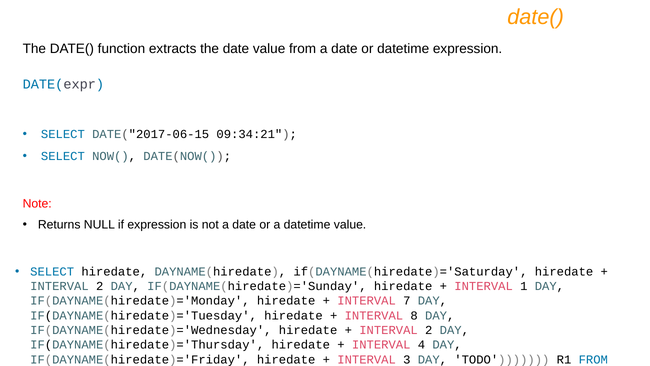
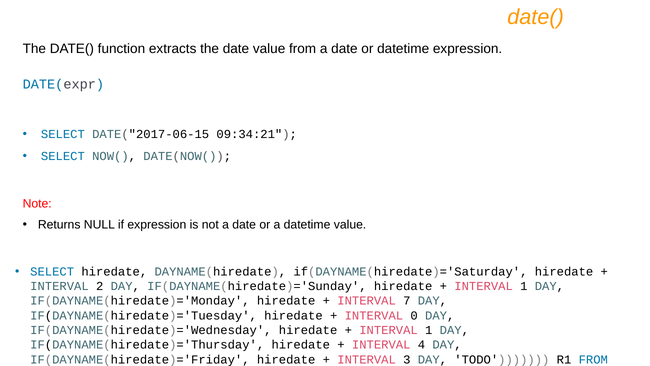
8: 8 -> 0 (414, 315)
2: 2 -> 1 (429, 330)
